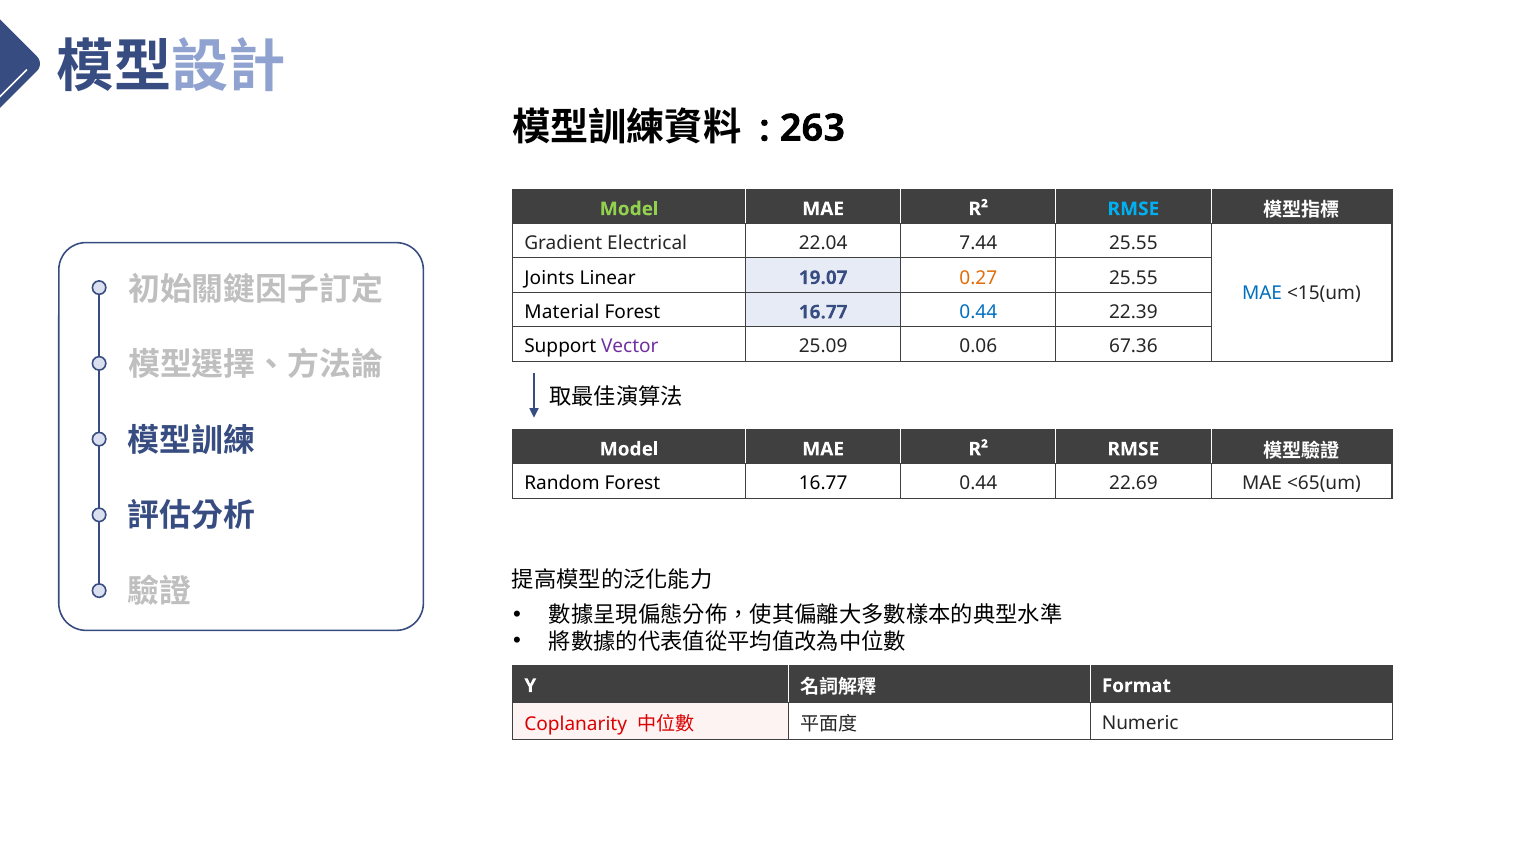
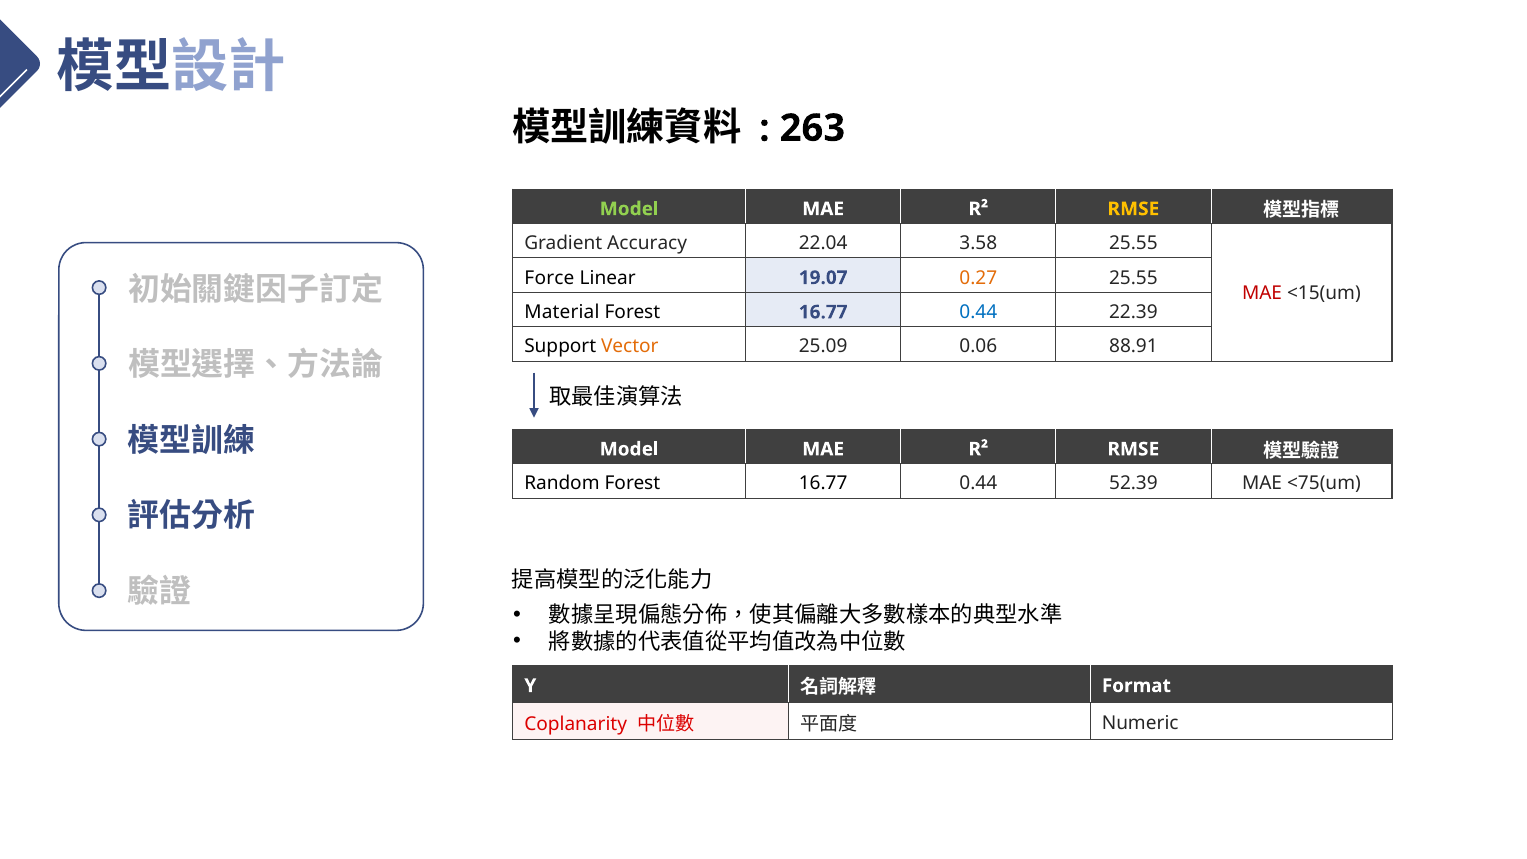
RMSE colour: light blue -> yellow (1133, 209)
Electrical: Electrical -> Accuracy (647, 243)
7.44: 7.44 -> 3.58 (978, 243)
Joints: Joints -> Force (549, 278)
MAE colour: blue -> red (1262, 293)
Vector colour: purple -> orange (630, 347)
67.36: 67.36 -> 88.91 (1133, 347)
22.69: 22.69 -> 52.39 (1133, 484)
<65(um: <65(um -> <75(um (1324, 484)
